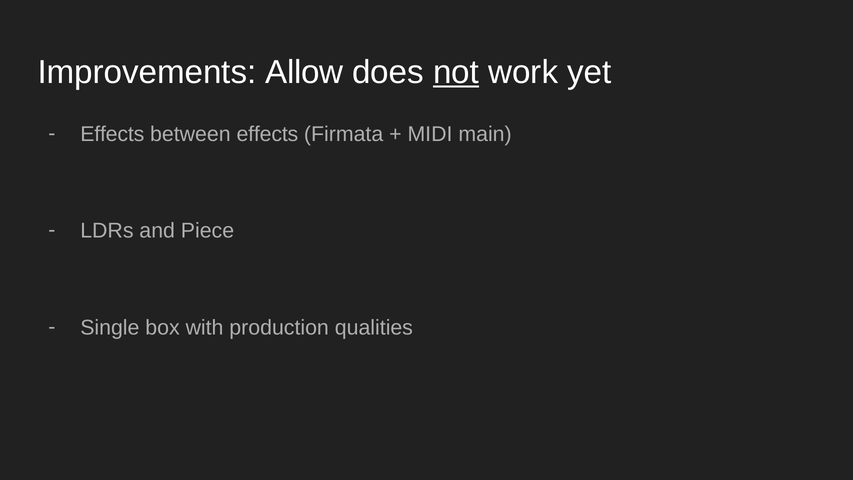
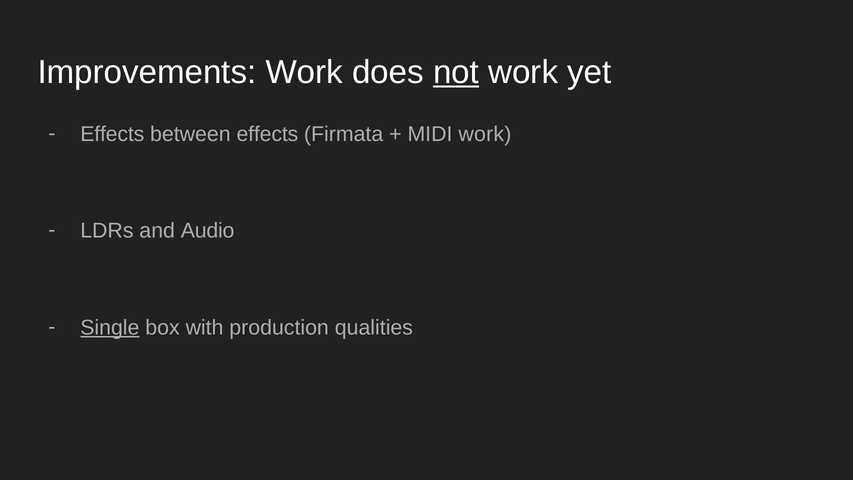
Improvements Allow: Allow -> Work (304, 72)
MIDI main: main -> work (485, 134)
Piece: Piece -> Audio (208, 231)
Single underline: none -> present (110, 328)
